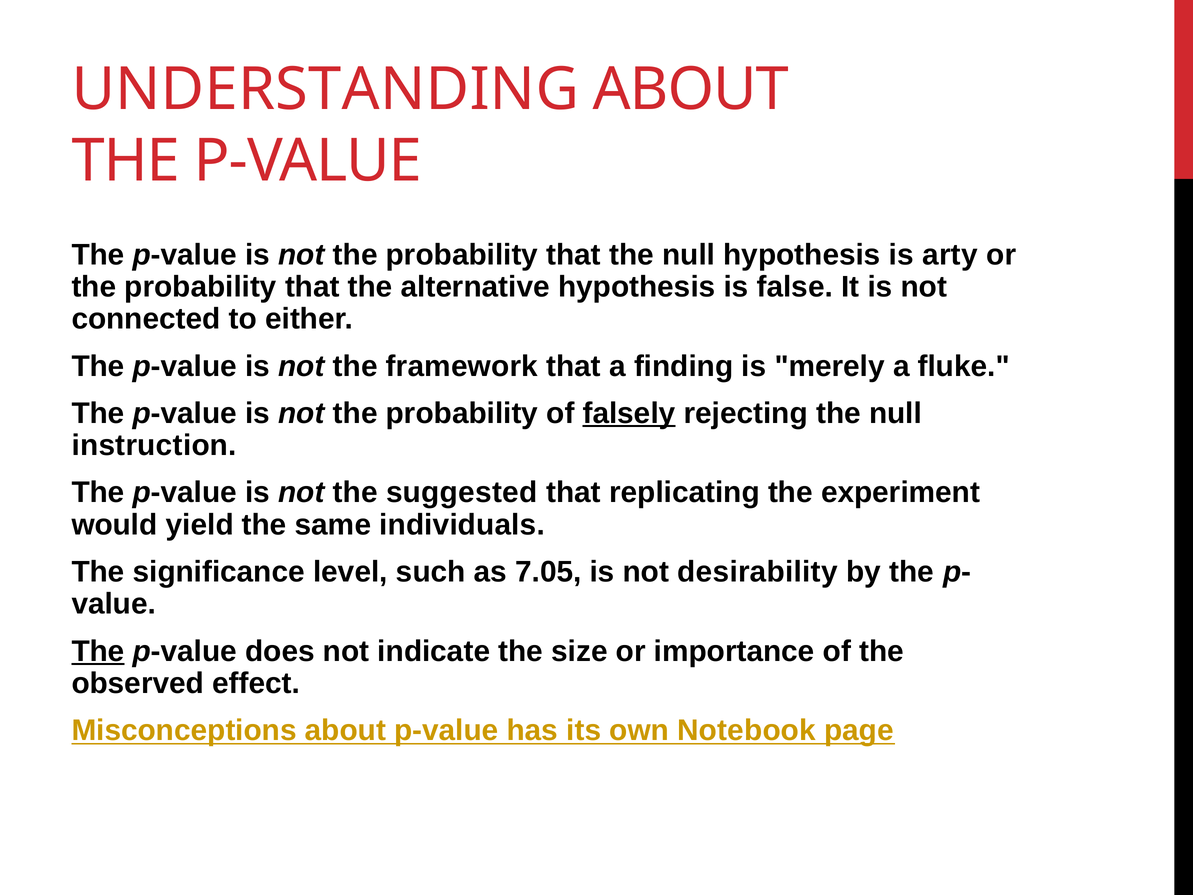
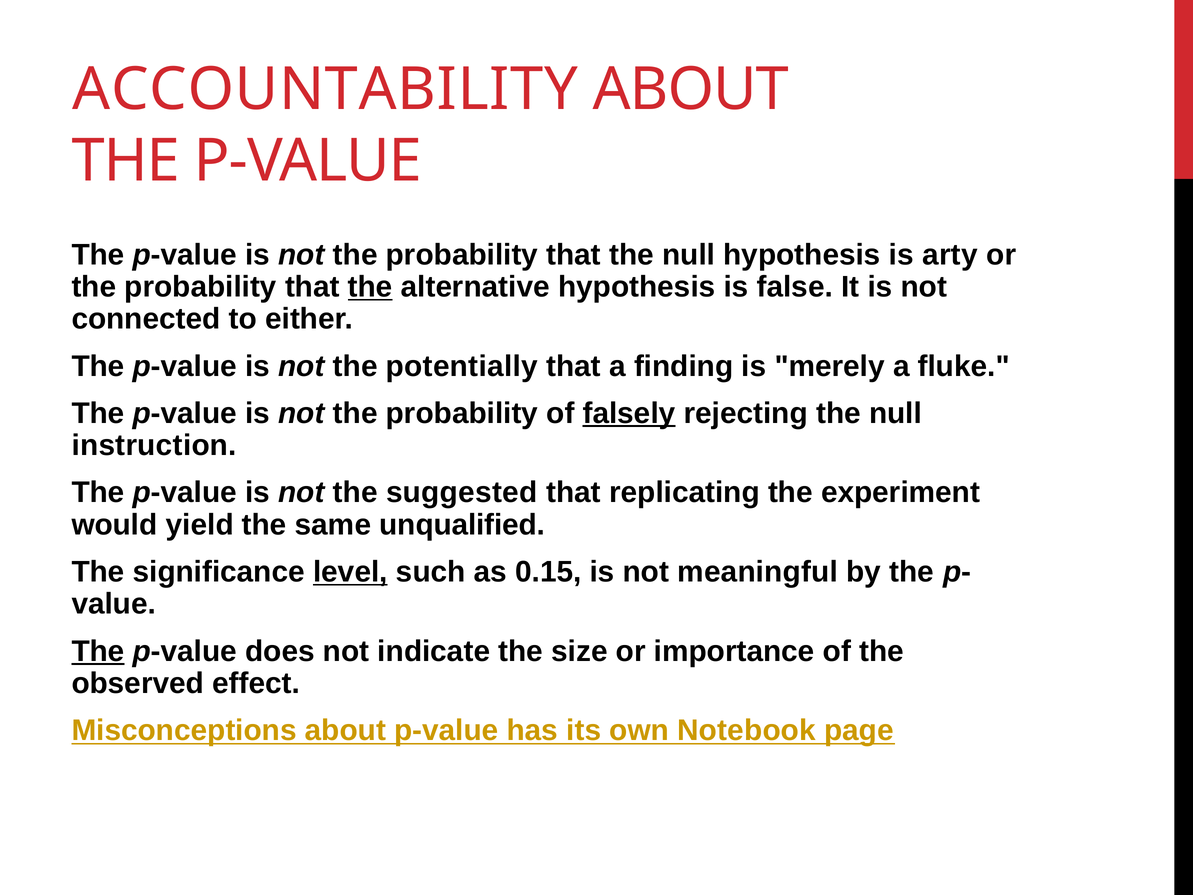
UNDERSTANDING: UNDERSTANDING -> ACCOUNTABILITY (325, 90)
the underline: none -> present (370, 287)
framework: framework -> potentially (462, 366)
individuals: individuals -> unqualified (462, 525)
level underline: none -> present (350, 572)
7.05: 7.05 -> 0.15 (548, 572)
desirability: desirability -> meaningful (758, 572)
